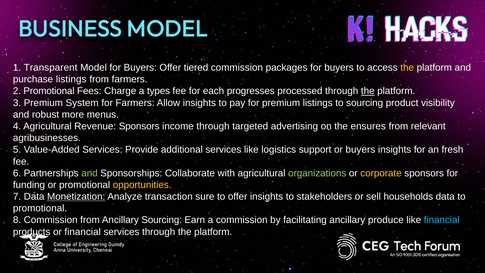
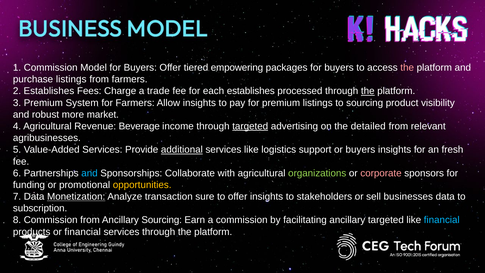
1 Transparent: Transparent -> Commission (51, 68)
tiered commission: commission -> empowering (237, 68)
the colour: yellow -> pink (407, 68)
2 Promotional: Promotional -> Establishes (49, 91)
types: types -> trade (158, 91)
each progresses: progresses -> establishes (251, 91)
menus: menus -> market (103, 114)
Revenue Sponsors: Sponsors -> Beverage (139, 126)
targeted underline: none -> present (250, 126)
ensures: ensures -> detailed (368, 126)
additional underline: none -> present (182, 150)
and colour: light green -> light blue (89, 173)
corporate colour: yellow -> pink (381, 173)
households: households -> businesses (408, 197)
promotional: promotional -> subscription (40, 208)
ancillary produce: produce -> targeted (386, 220)
